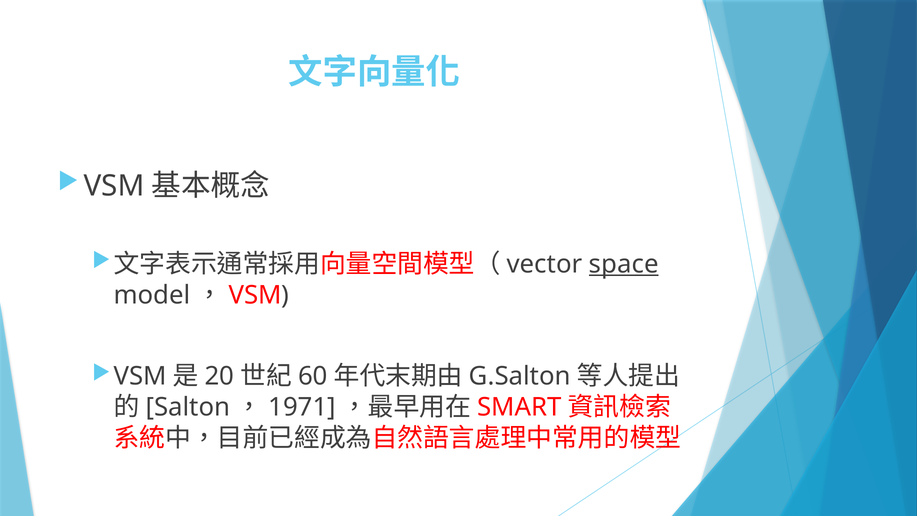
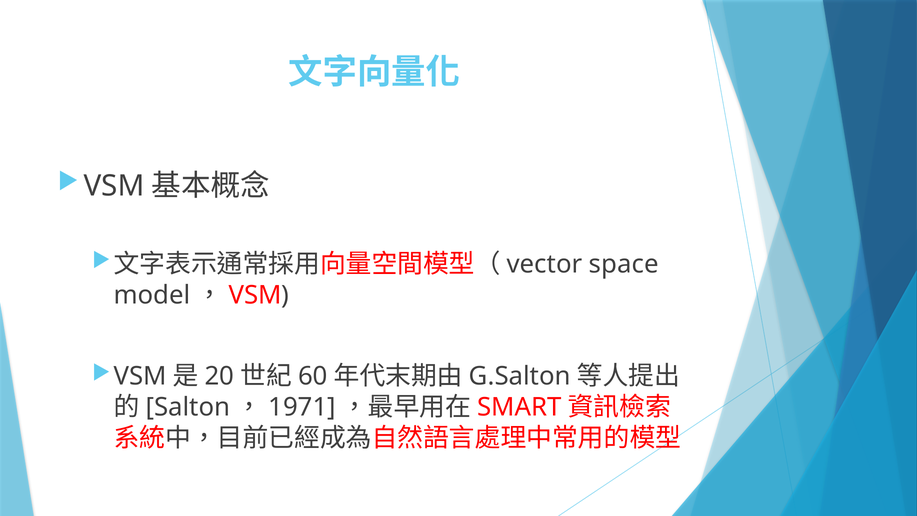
space underline: present -> none (624, 264)
